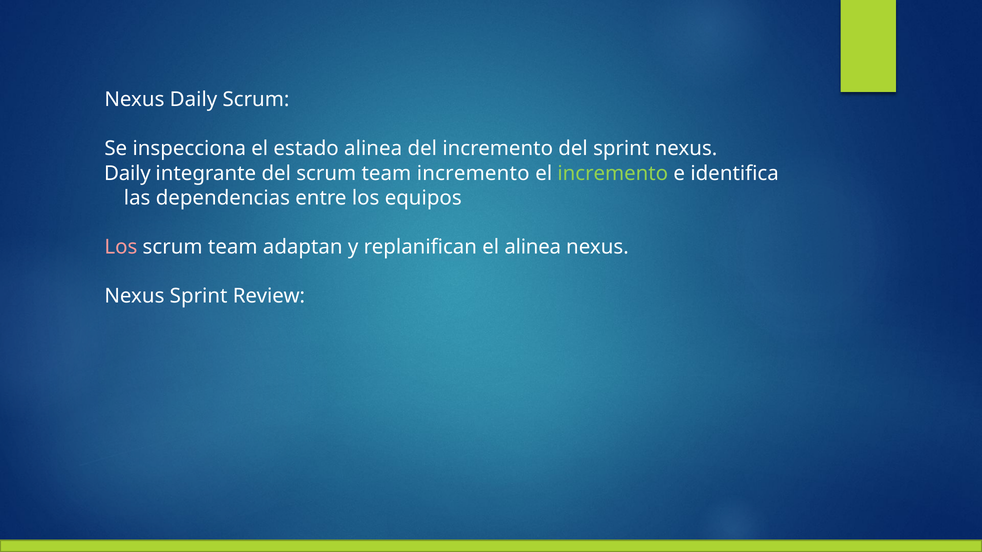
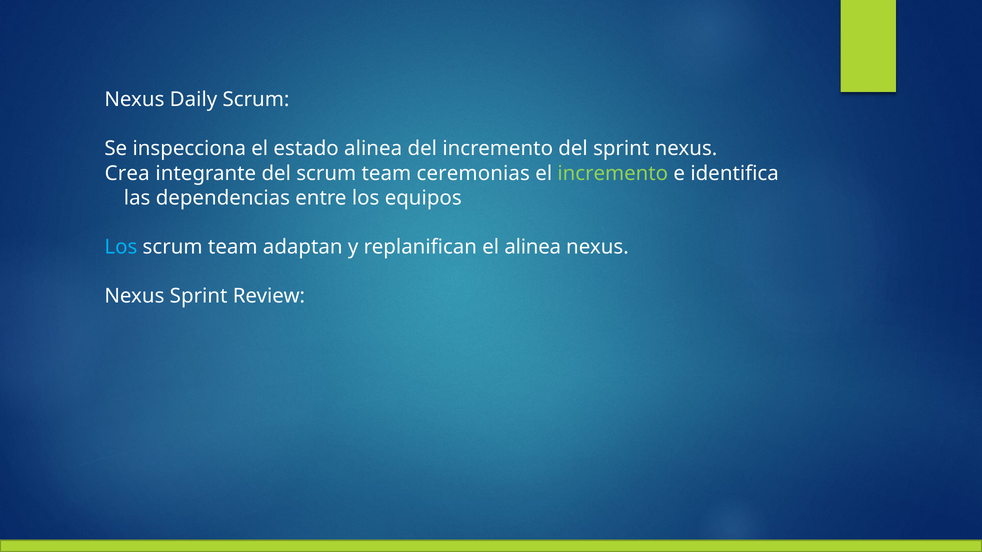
Daily: Daily -> Crea (127, 173)
team incremento: incremento -> ceremonias (473, 173)
Los colour: pink -> light blue (121, 247)
